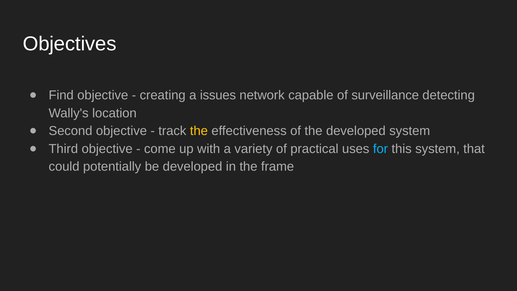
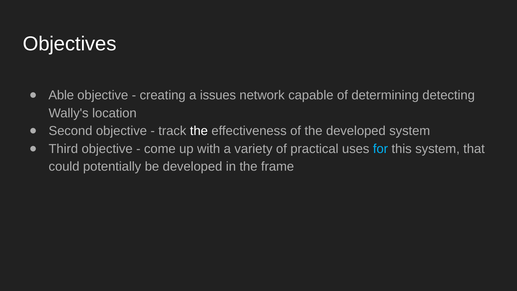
Find: Find -> Able (61, 95)
surveillance: surveillance -> determining (385, 95)
the colour: yellow -> white (199, 131)
